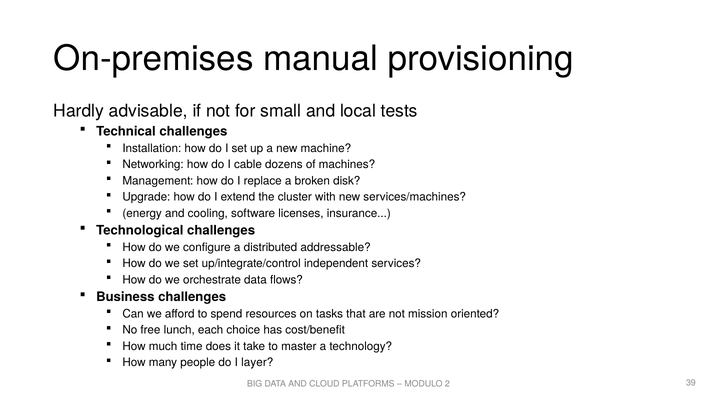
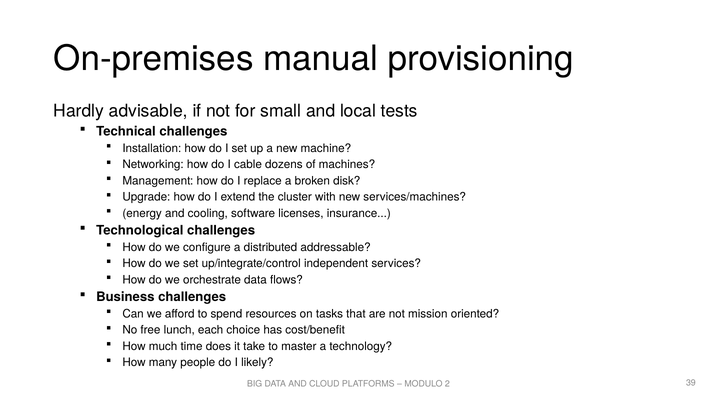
layer: layer -> likely (257, 363)
